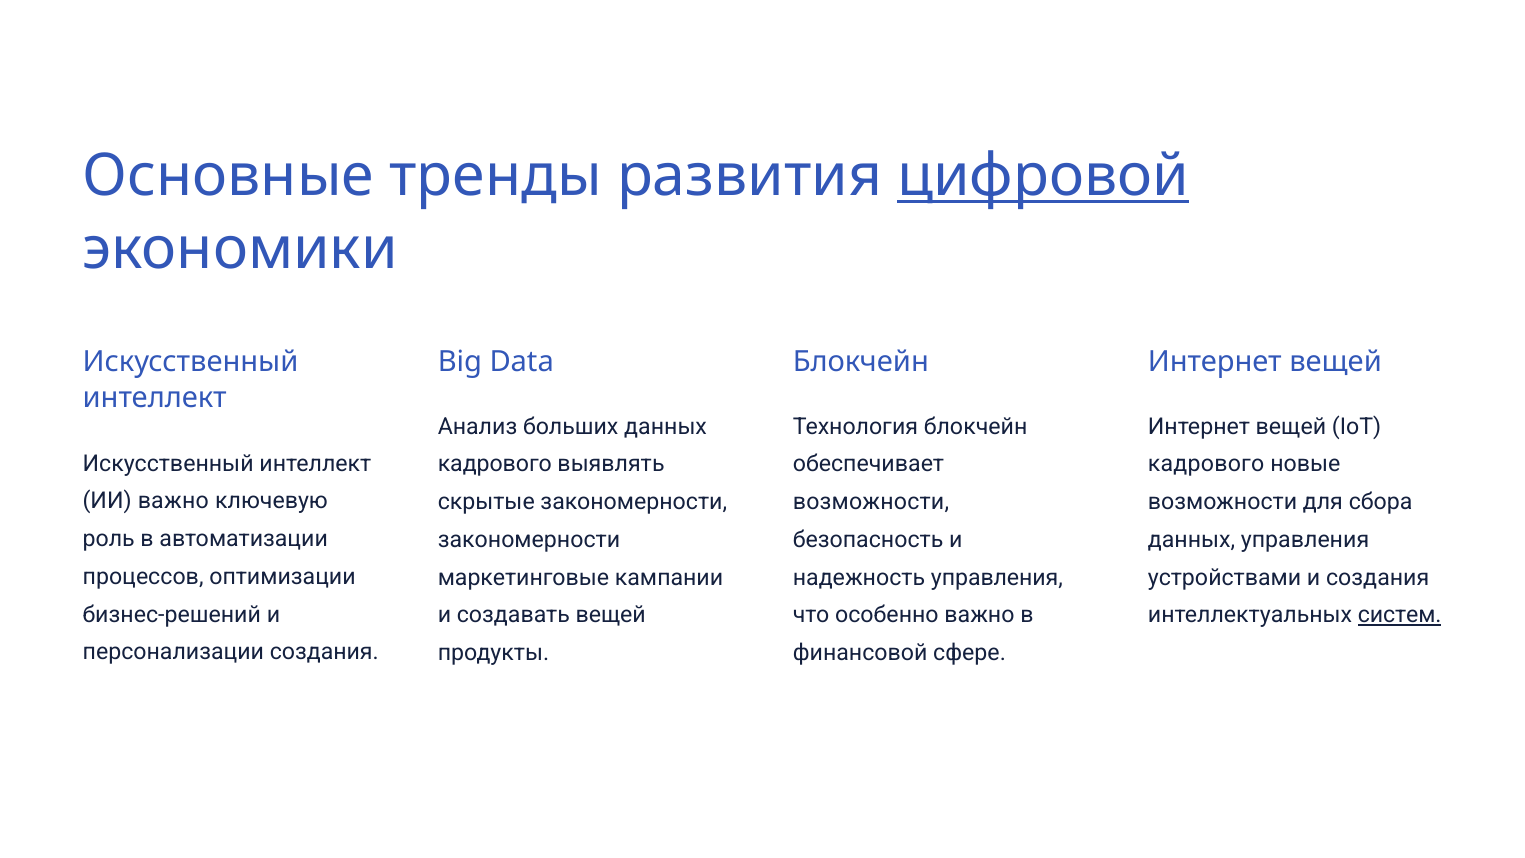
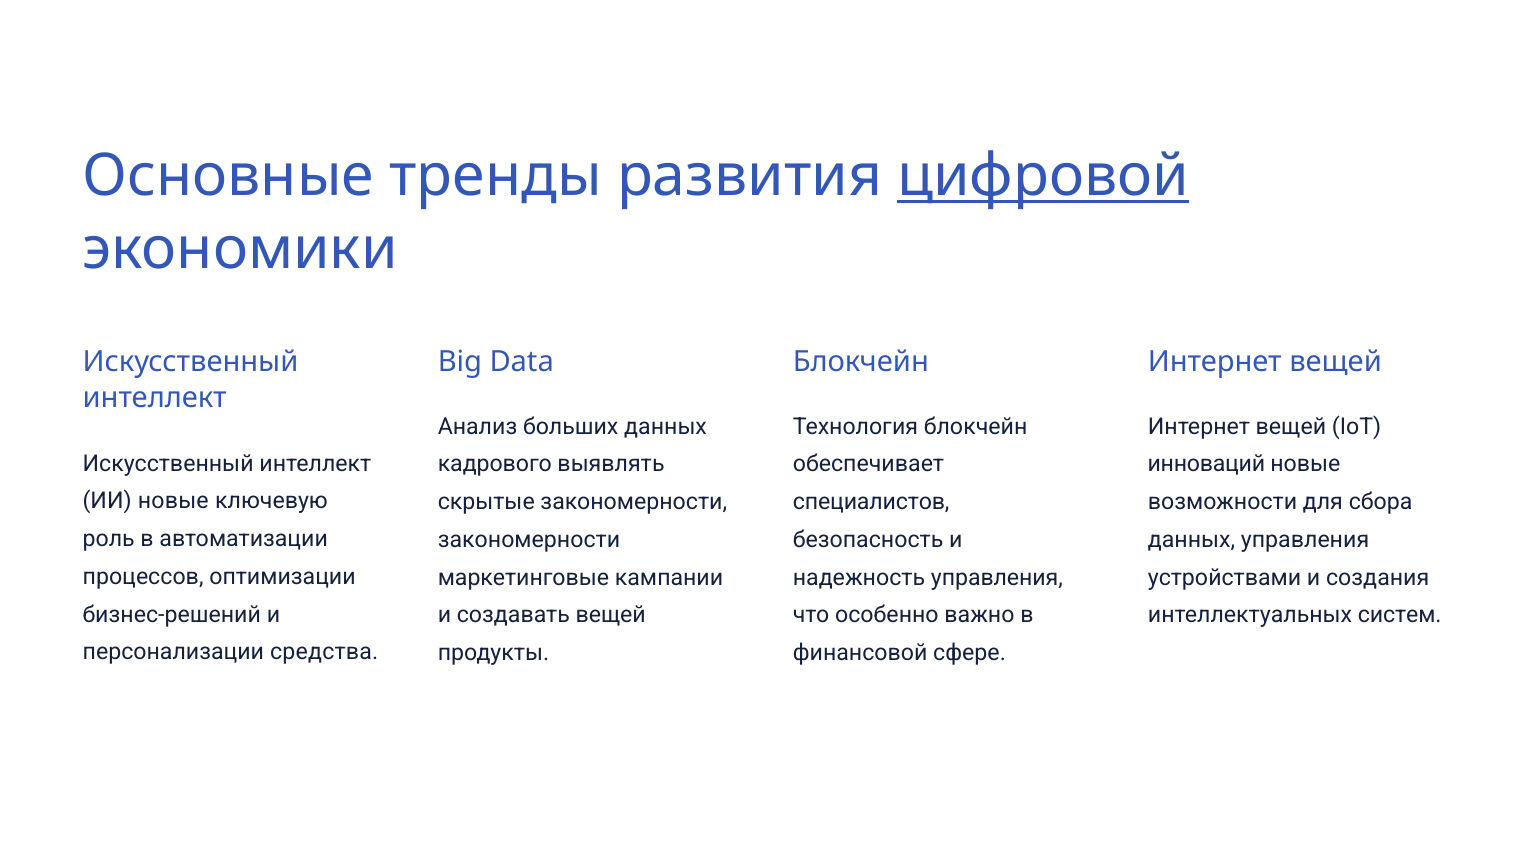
кадрового: кадрового -> инноваций (1206, 464)
ИИ важно: важно -> новые (173, 501)
возможности: возможности -> специалистов (871, 502)
систем underline: present -> none (1400, 615)
персонализации создания: создания -> средства (324, 652)
